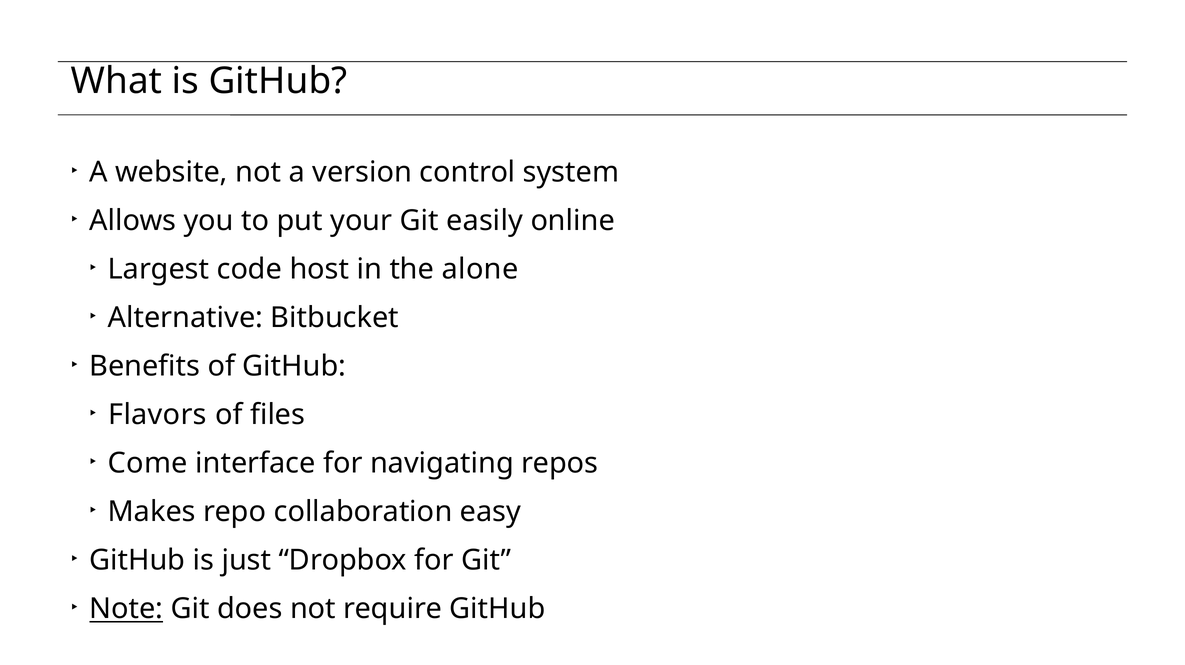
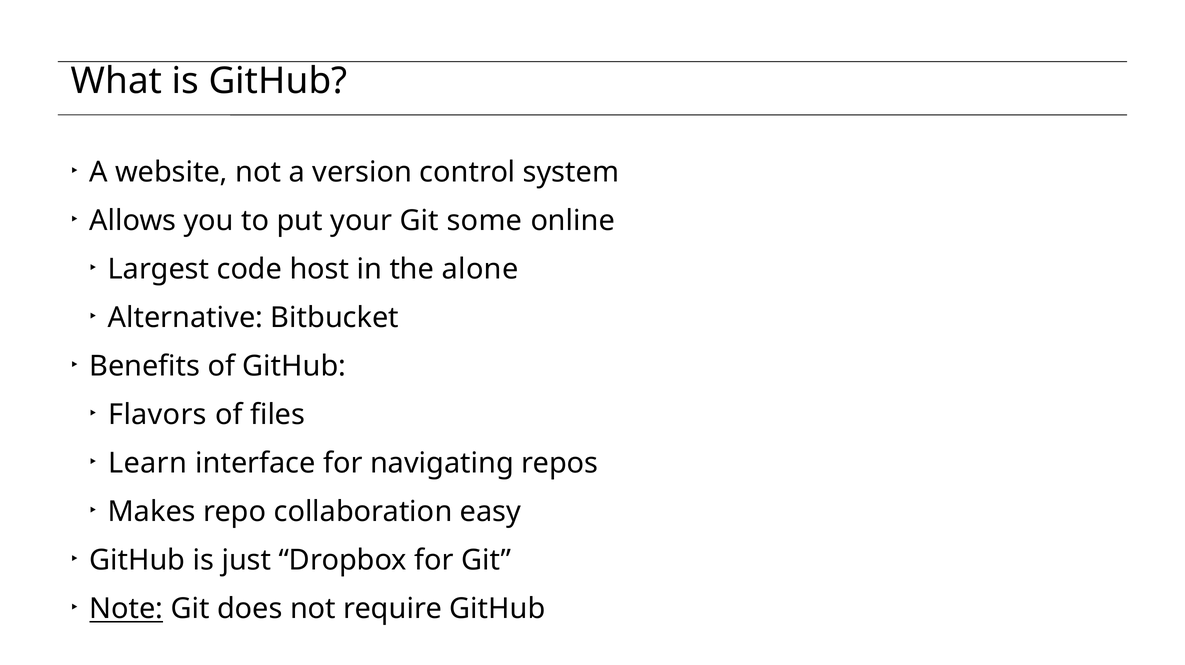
easily: easily -> some (484, 221)
Come: Come -> Learn (148, 464)
